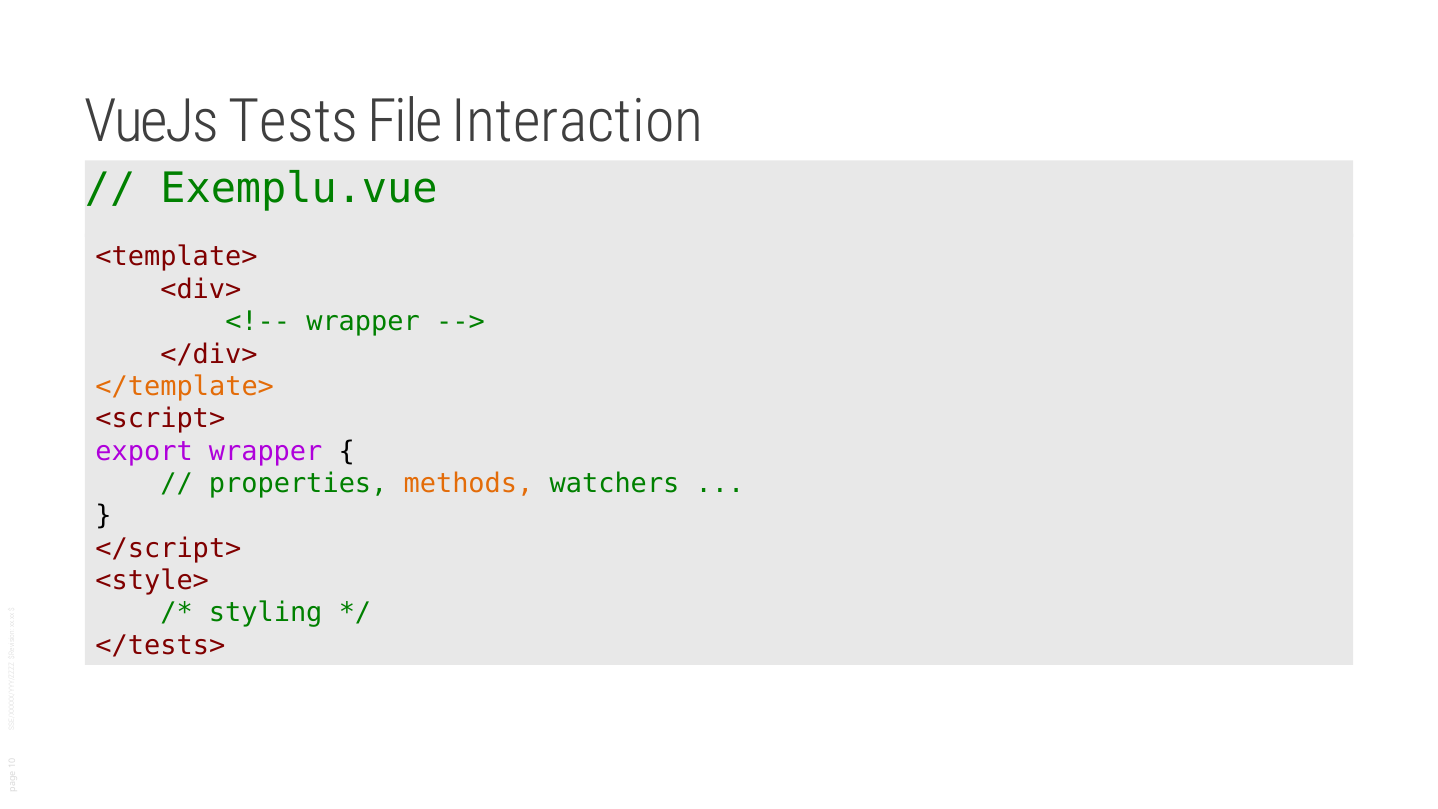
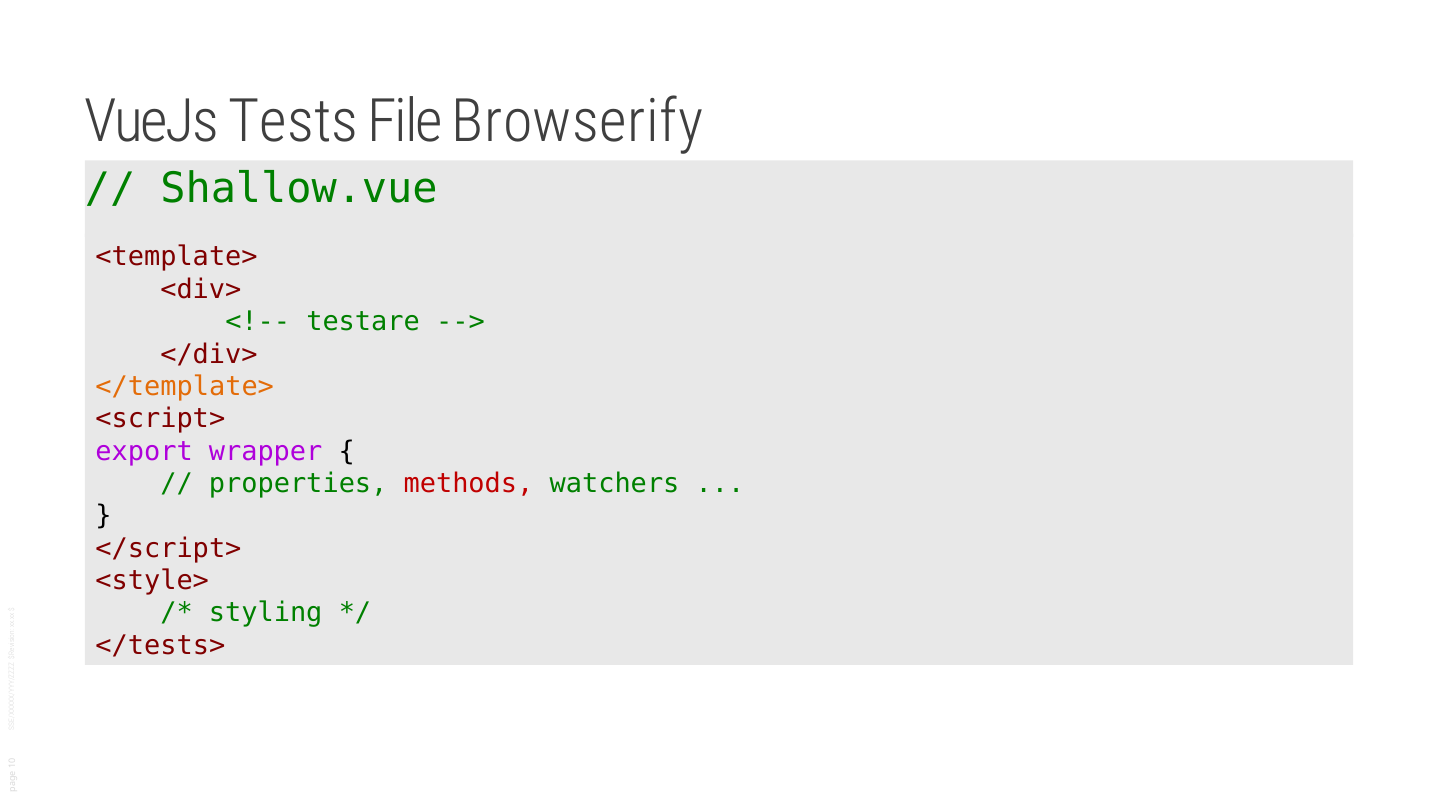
Interaction: Interaction -> Browserify (577, 122)
Exemplu.vue: Exemplu.vue -> Shallow.vue (299, 188)
wrapper: wrapper -> testare (363, 322)
methods colour: orange -> red (469, 483)
